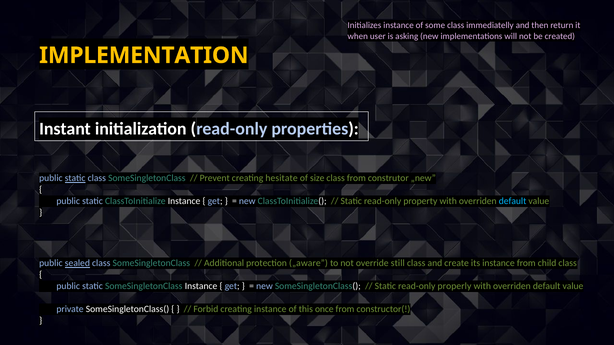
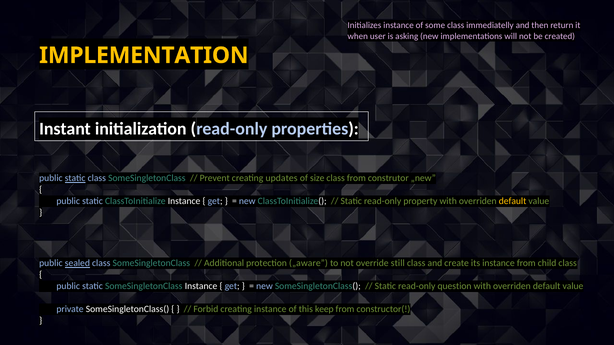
hesitate: hesitate -> updates (282, 178)
default colour: light blue -> yellow (513, 202)
properly: properly -> question (455, 287)
once: once -> keep (324, 310)
